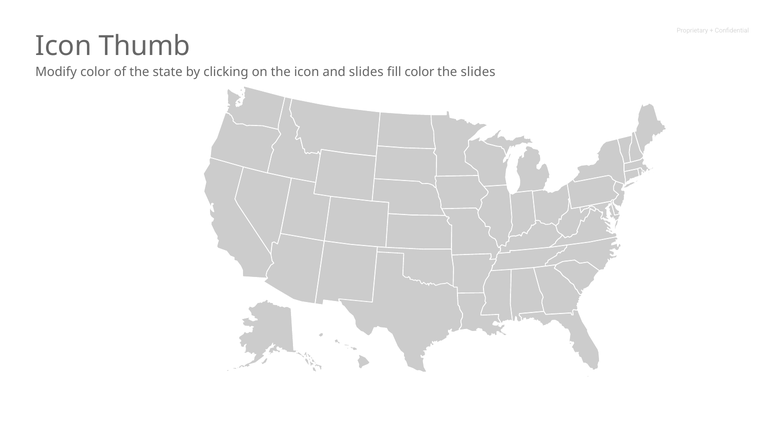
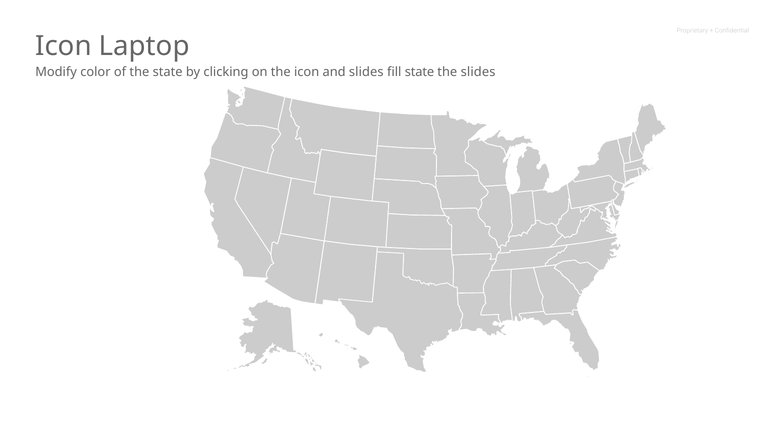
Thumb: Thumb -> Laptop (144, 46)
fill color: color -> state (419, 72)
